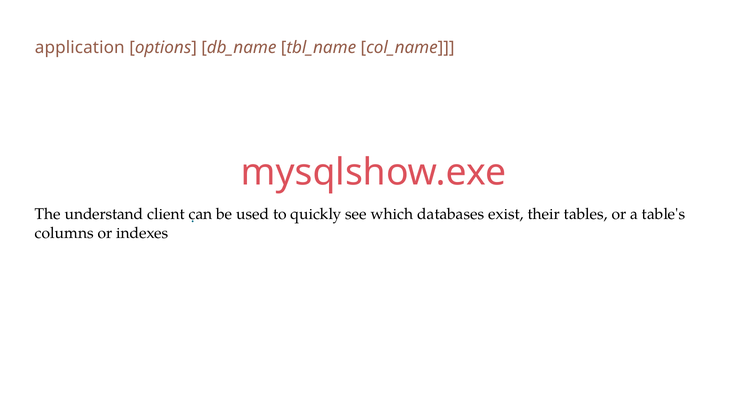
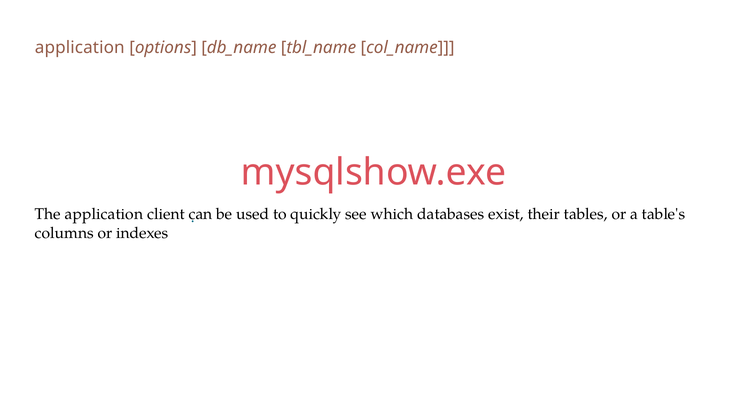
The understand: understand -> application (104, 214)
